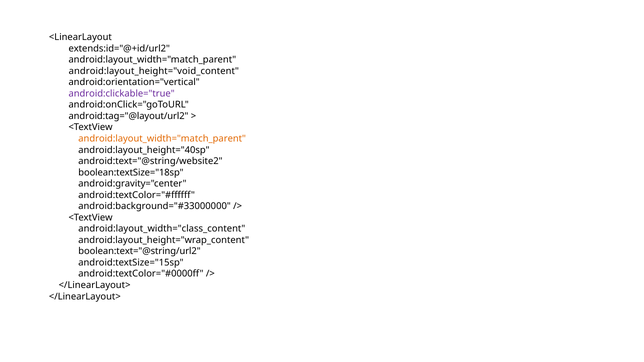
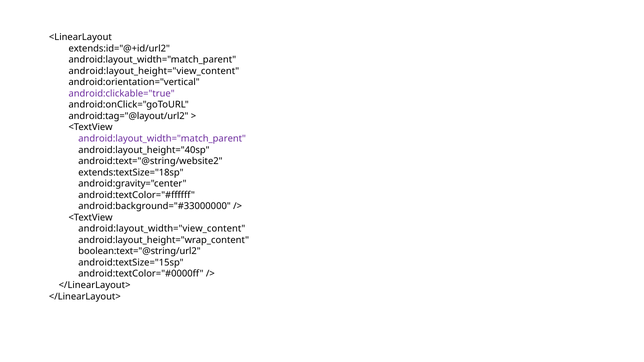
android:layout_height="void_content: android:layout_height="void_content -> android:layout_height="view_content (154, 71)
android:layout_width="match_parent colour: orange -> purple (162, 139)
boolean:textSize="18sp: boolean:textSize="18sp -> extends:textSize="18sp (131, 173)
android:layout_width="class_content: android:layout_width="class_content -> android:layout_width="view_content (162, 229)
